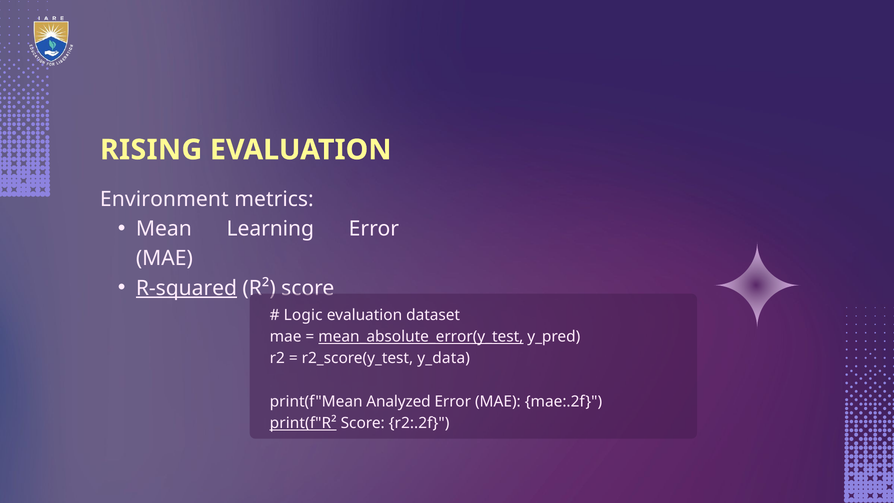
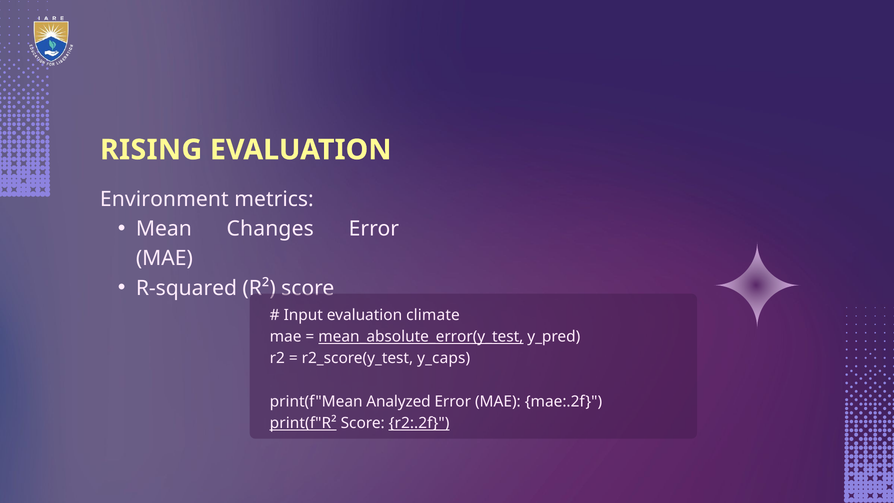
Learning: Learning -> Changes (270, 229)
R-squared underline: present -> none (186, 288)
Logic: Logic -> Input (303, 315)
dataset: dataset -> climate (433, 315)
y_data: y_data -> y_caps (444, 358)
r2:.2f underline: none -> present (419, 423)
